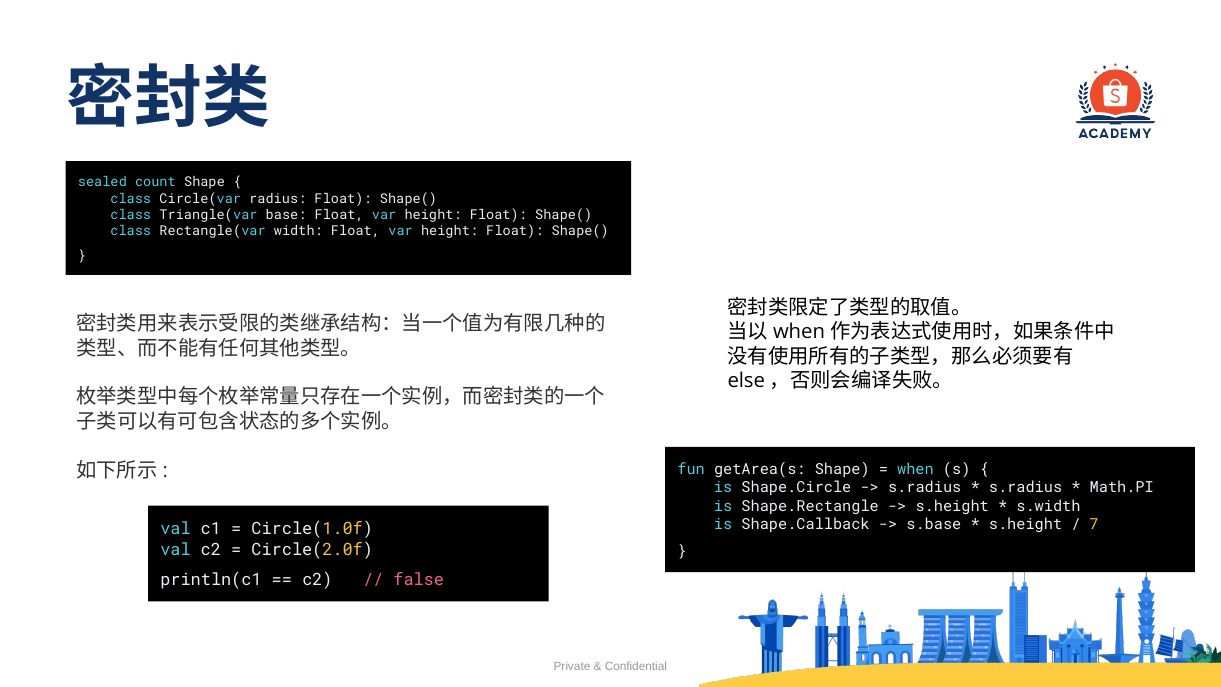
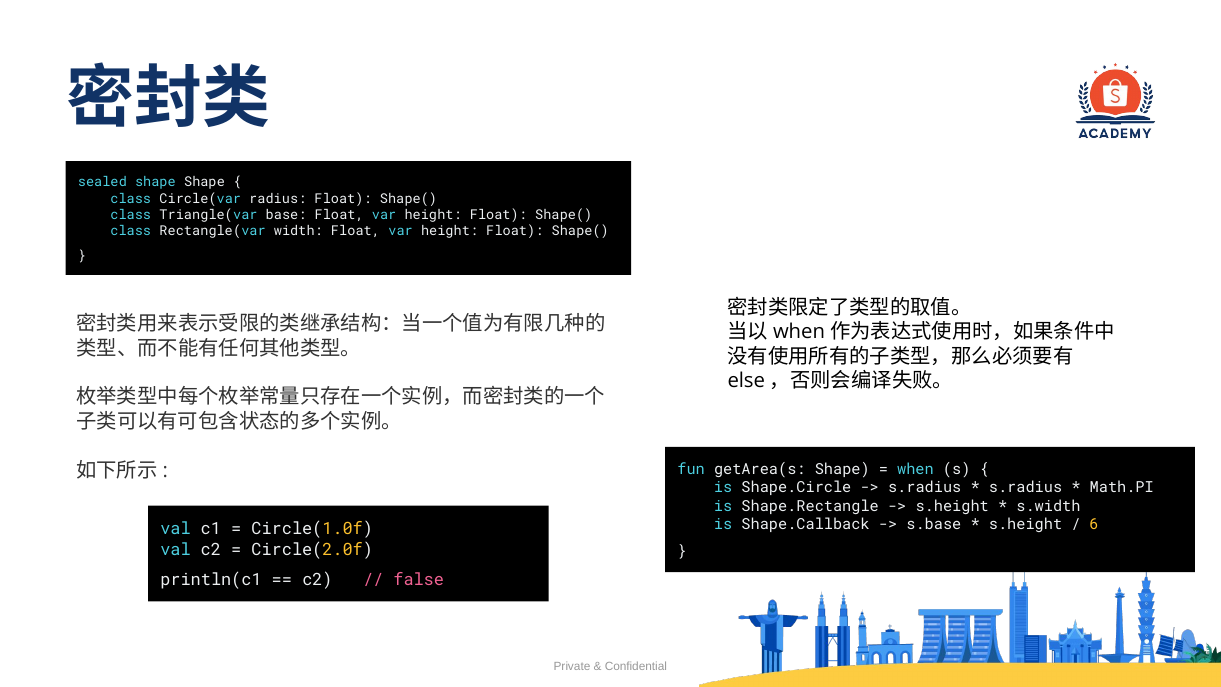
sealed count: count -> shape (155, 182)
7: 7 -> 6 (1094, 524)
